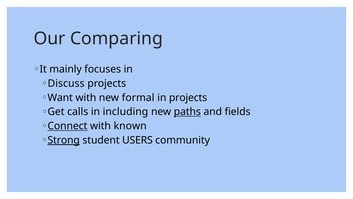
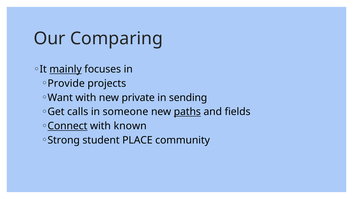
mainly underline: none -> present (66, 69)
Discuss: Discuss -> Provide (66, 83)
formal: formal -> private (138, 97)
in projects: projects -> sending (188, 97)
including: including -> someone (125, 112)
Strong underline: present -> none (64, 140)
USERS: USERS -> PLACE (137, 140)
